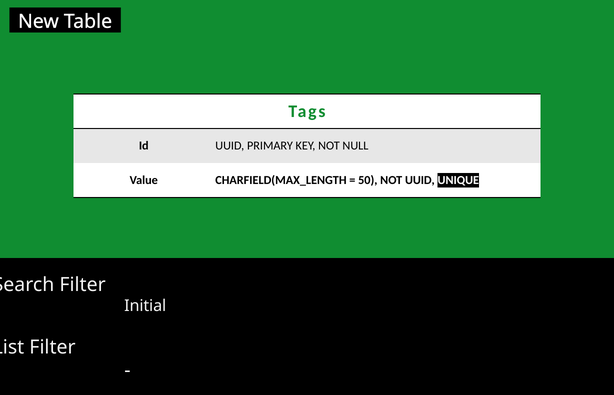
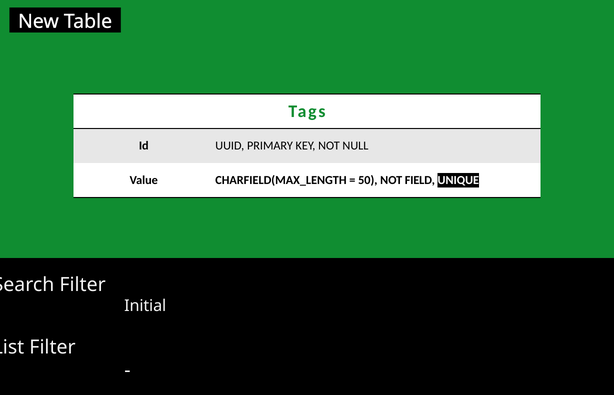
NOT UUID: UUID -> FIELD (420, 180)
